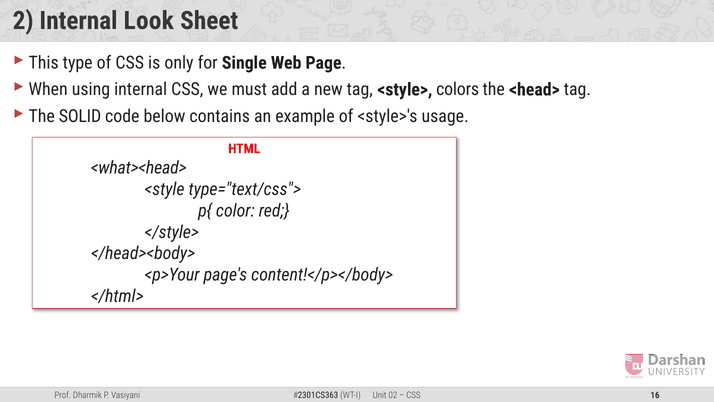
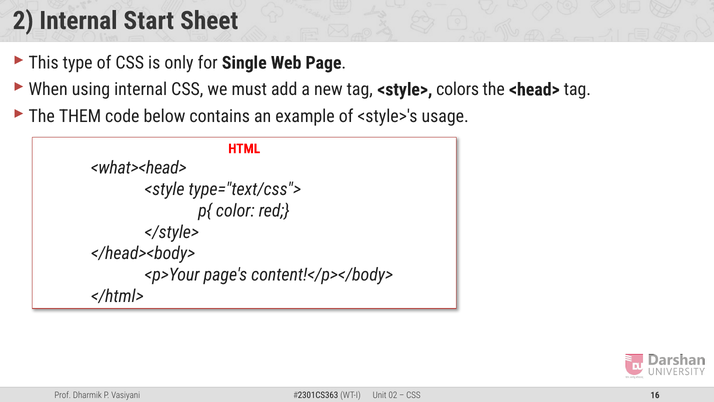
Look: Look -> Start (149, 21)
SOLID: SOLID -> THEM (80, 116)
